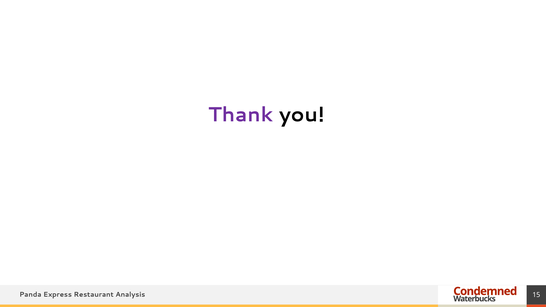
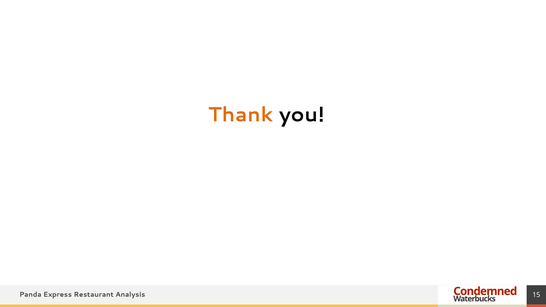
Thank colour: purple -> orange (241, 115)
